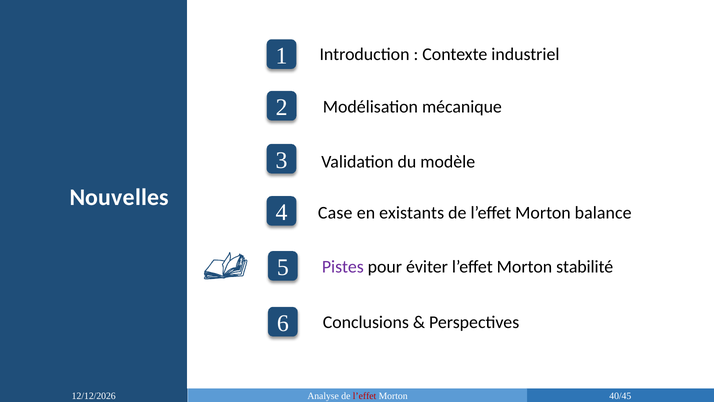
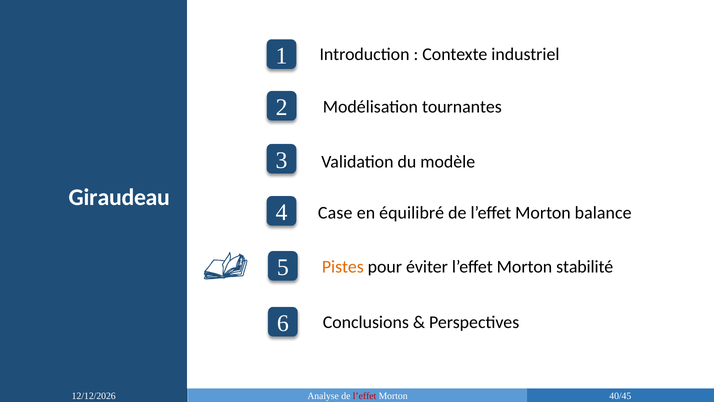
mécanique: mécanique -> tournantes (462, 107)
Nouvelles: Nouvelles -> Giraudeau (119, 197)
existants: existants -> équilibré (412, 213)
Pistes colour: purple -> orange (343, 267)
